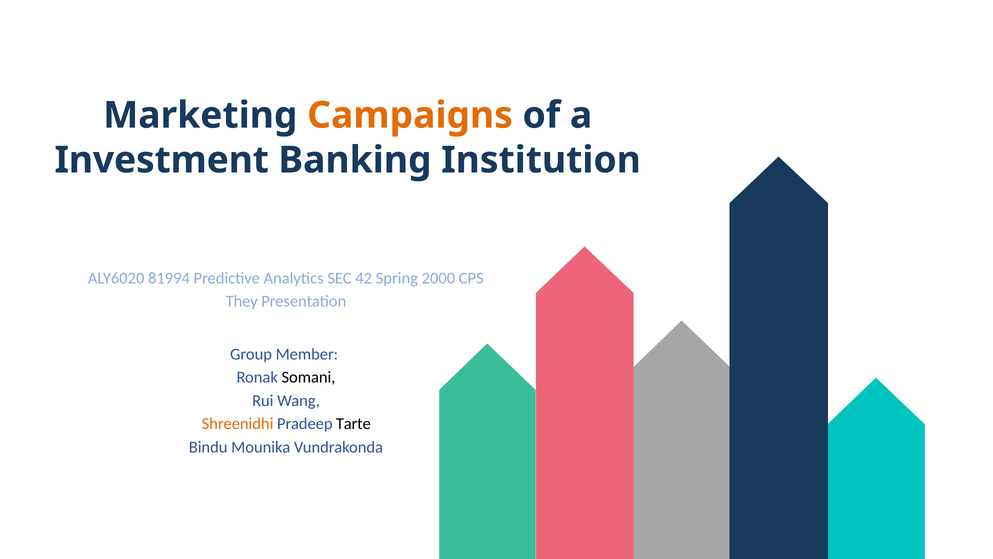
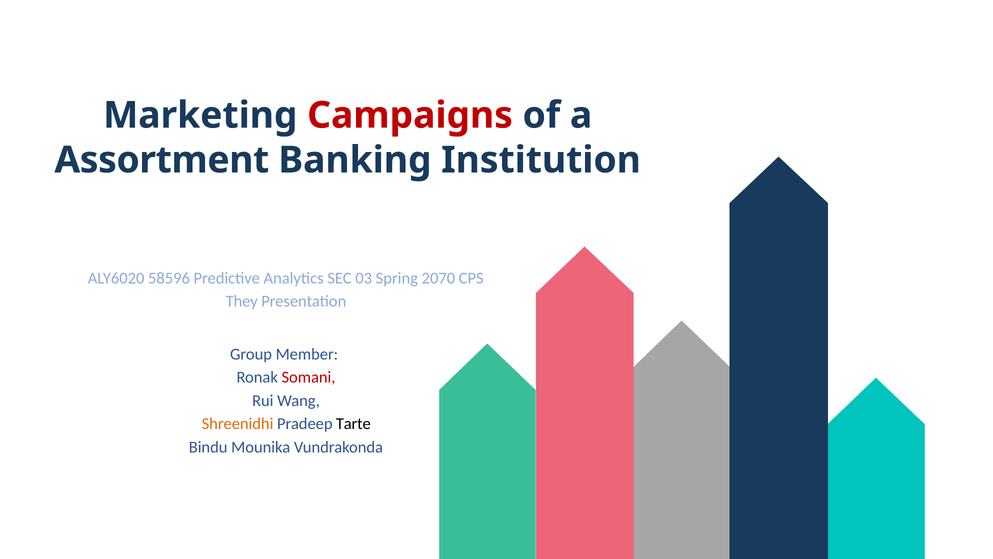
Campaigns colour: orange -> red (410, 115)
Investment: Investment -> Assortment (162, 160)
81994: 81994 -> 58596 (169, 278)
42: 42 -> 03 (364, 278)
2000: 2000 -> 2070 (438, 278)
Somani colour: black -> red (309, 377)
